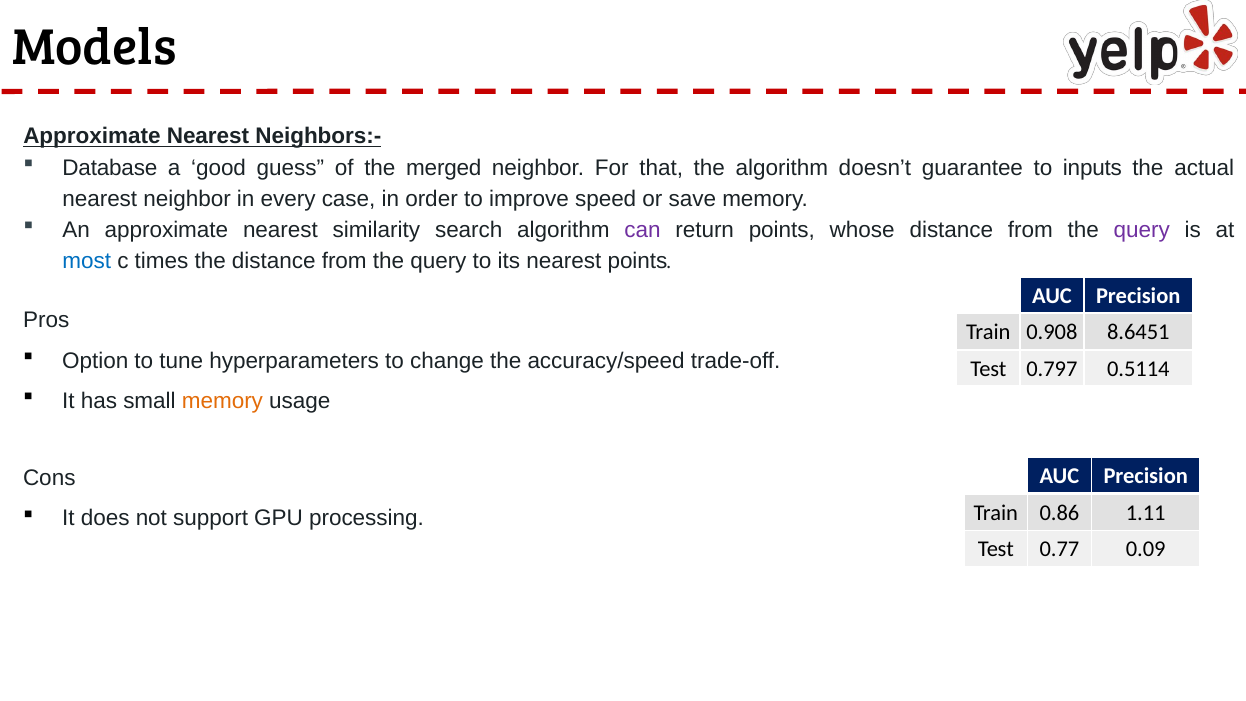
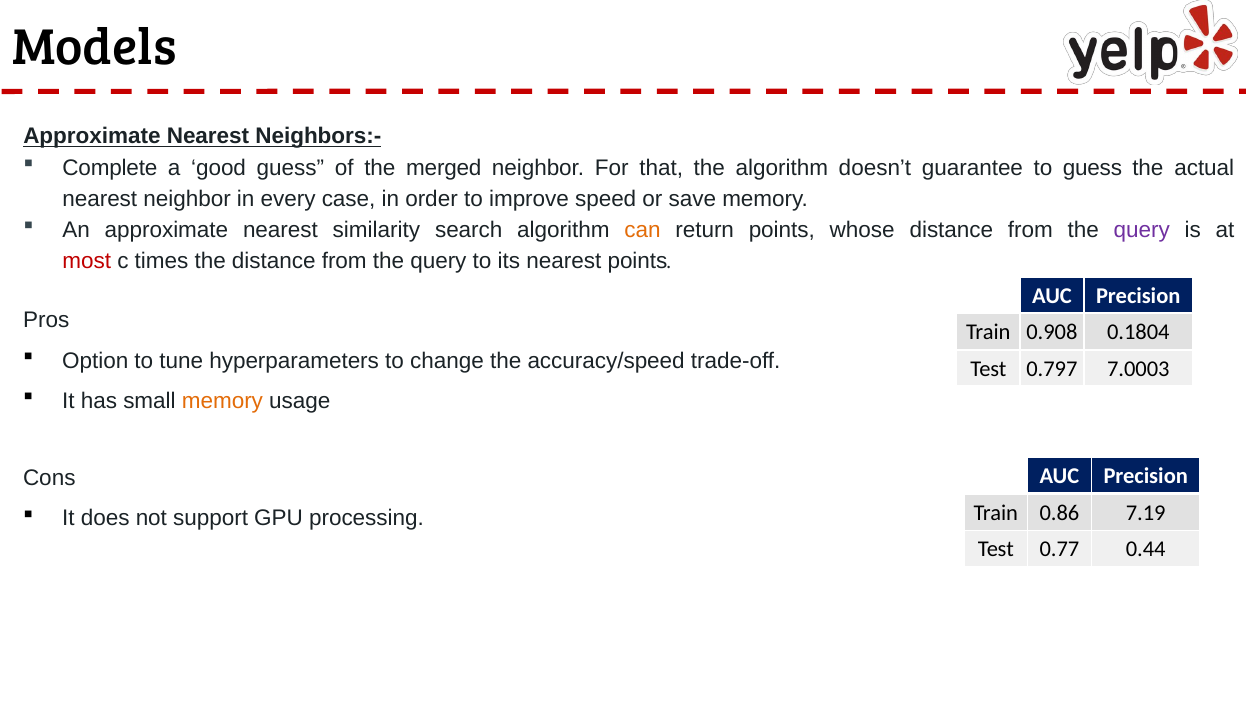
Database: Database -> Complete (110, 168)
to inputs: inputs -> guess (1092, 168)
can colour: purple -> orange (642, 230)
most colour: blue -> red (87, 261)
8.6451: 8.6451 -> 0.1804 (1138, 332)
0.5114: 0.5114 -> 7.0003 (1138, 369)
1.11: 1.11 -> 7.19 (1146, 513)
0.09: 0.09 -> 0.44 (1146, 549)
